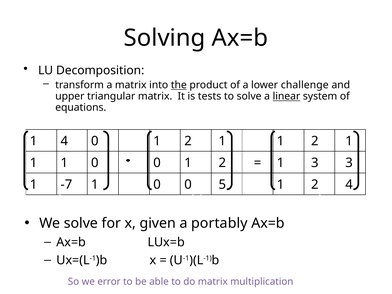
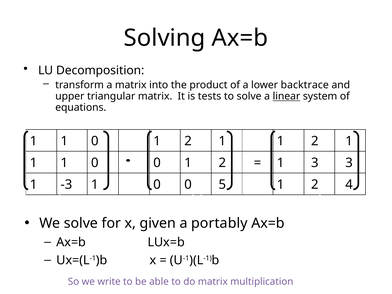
the underline: present -> none (179, 85)
challenge: challenge -> backtrace (305, 85)
4: 4 -> 1 (64, 141)
-7: -7 -> -3 (67, 185)
error: error -> write (109, 282)
